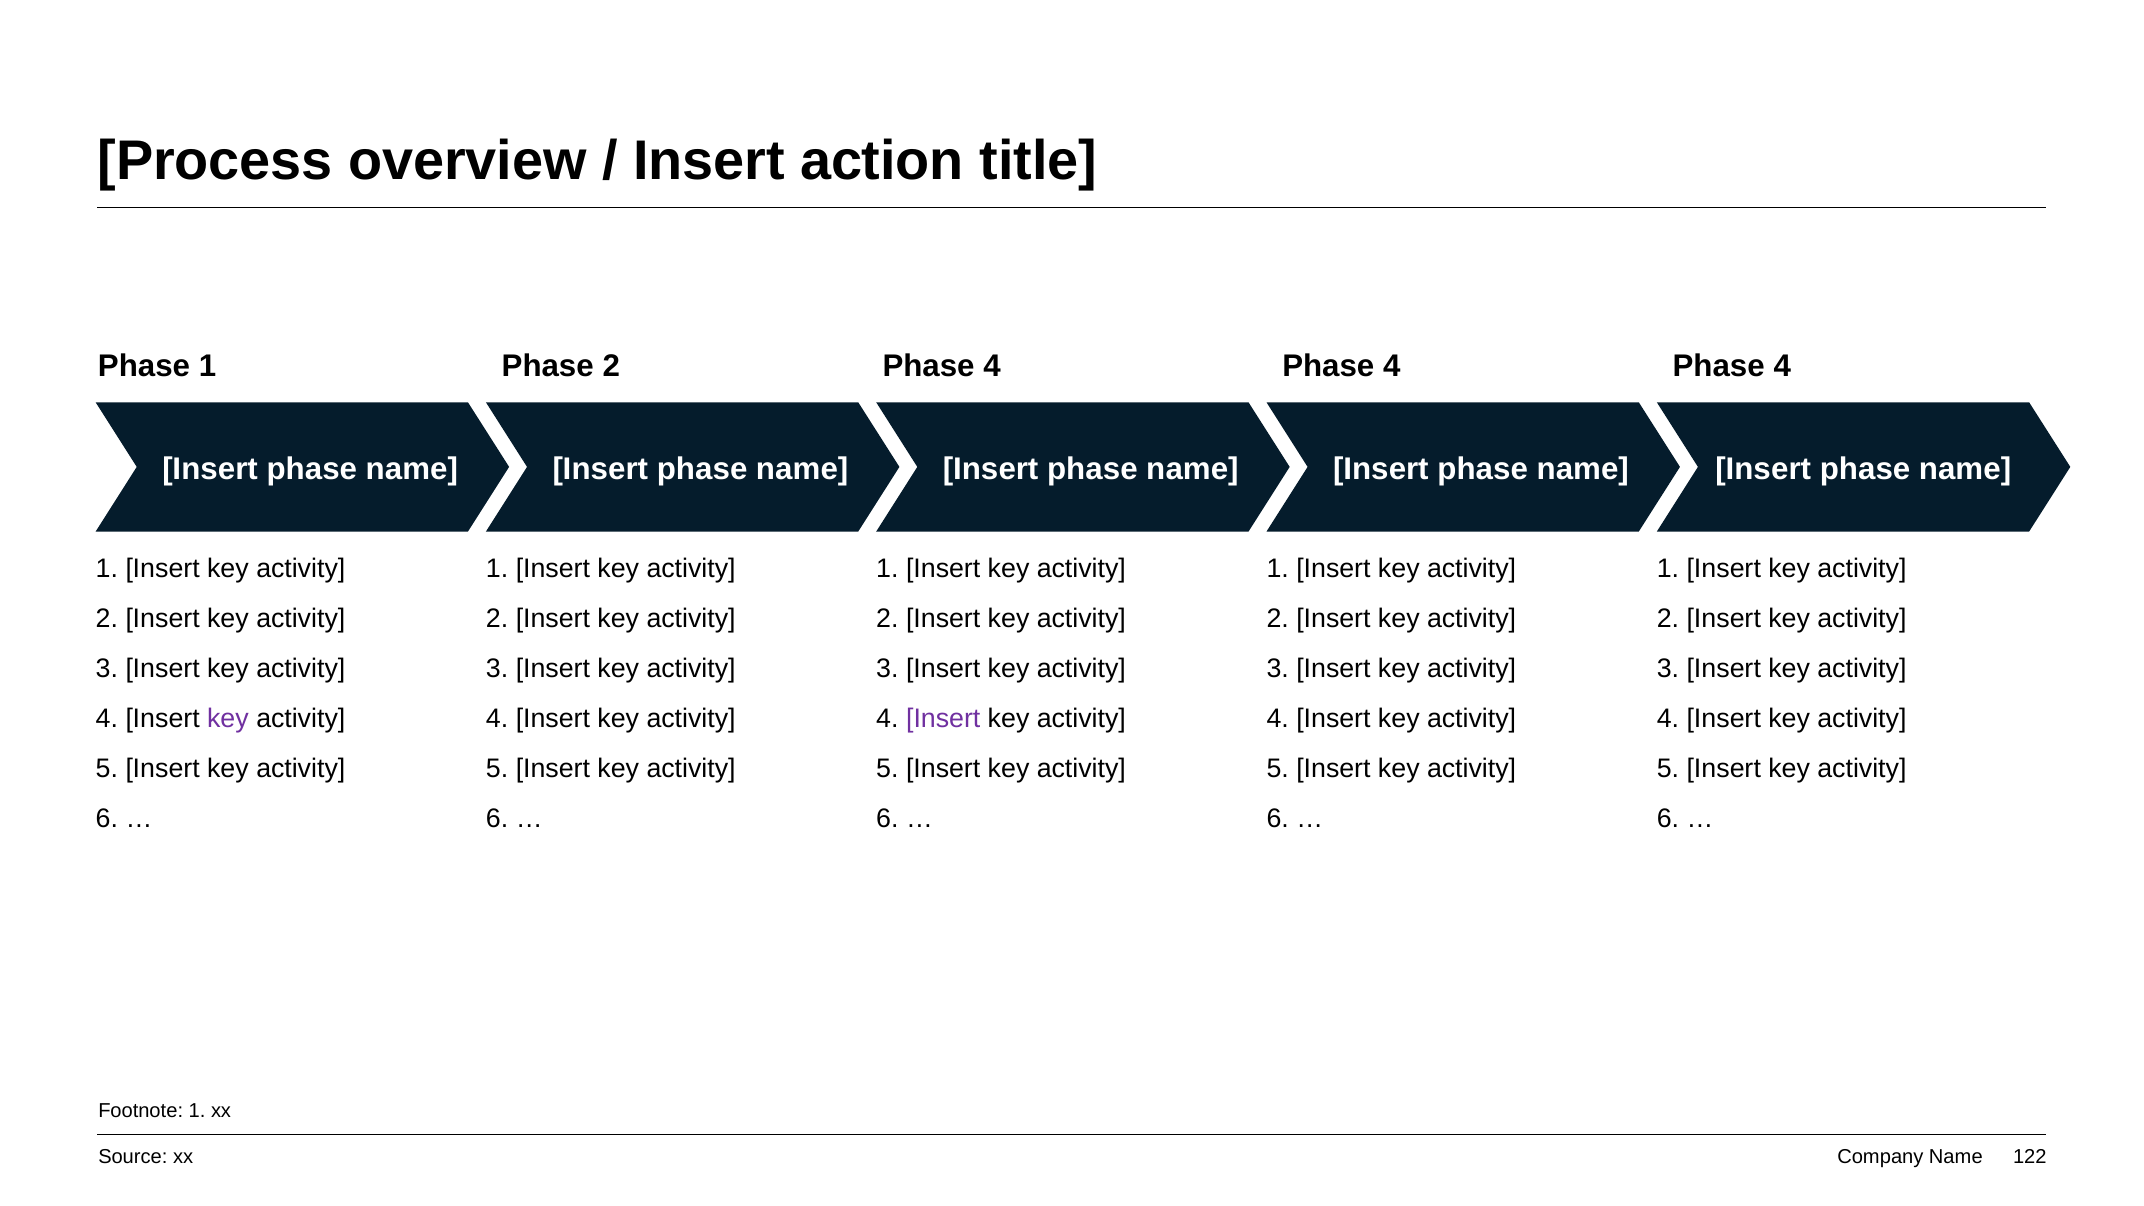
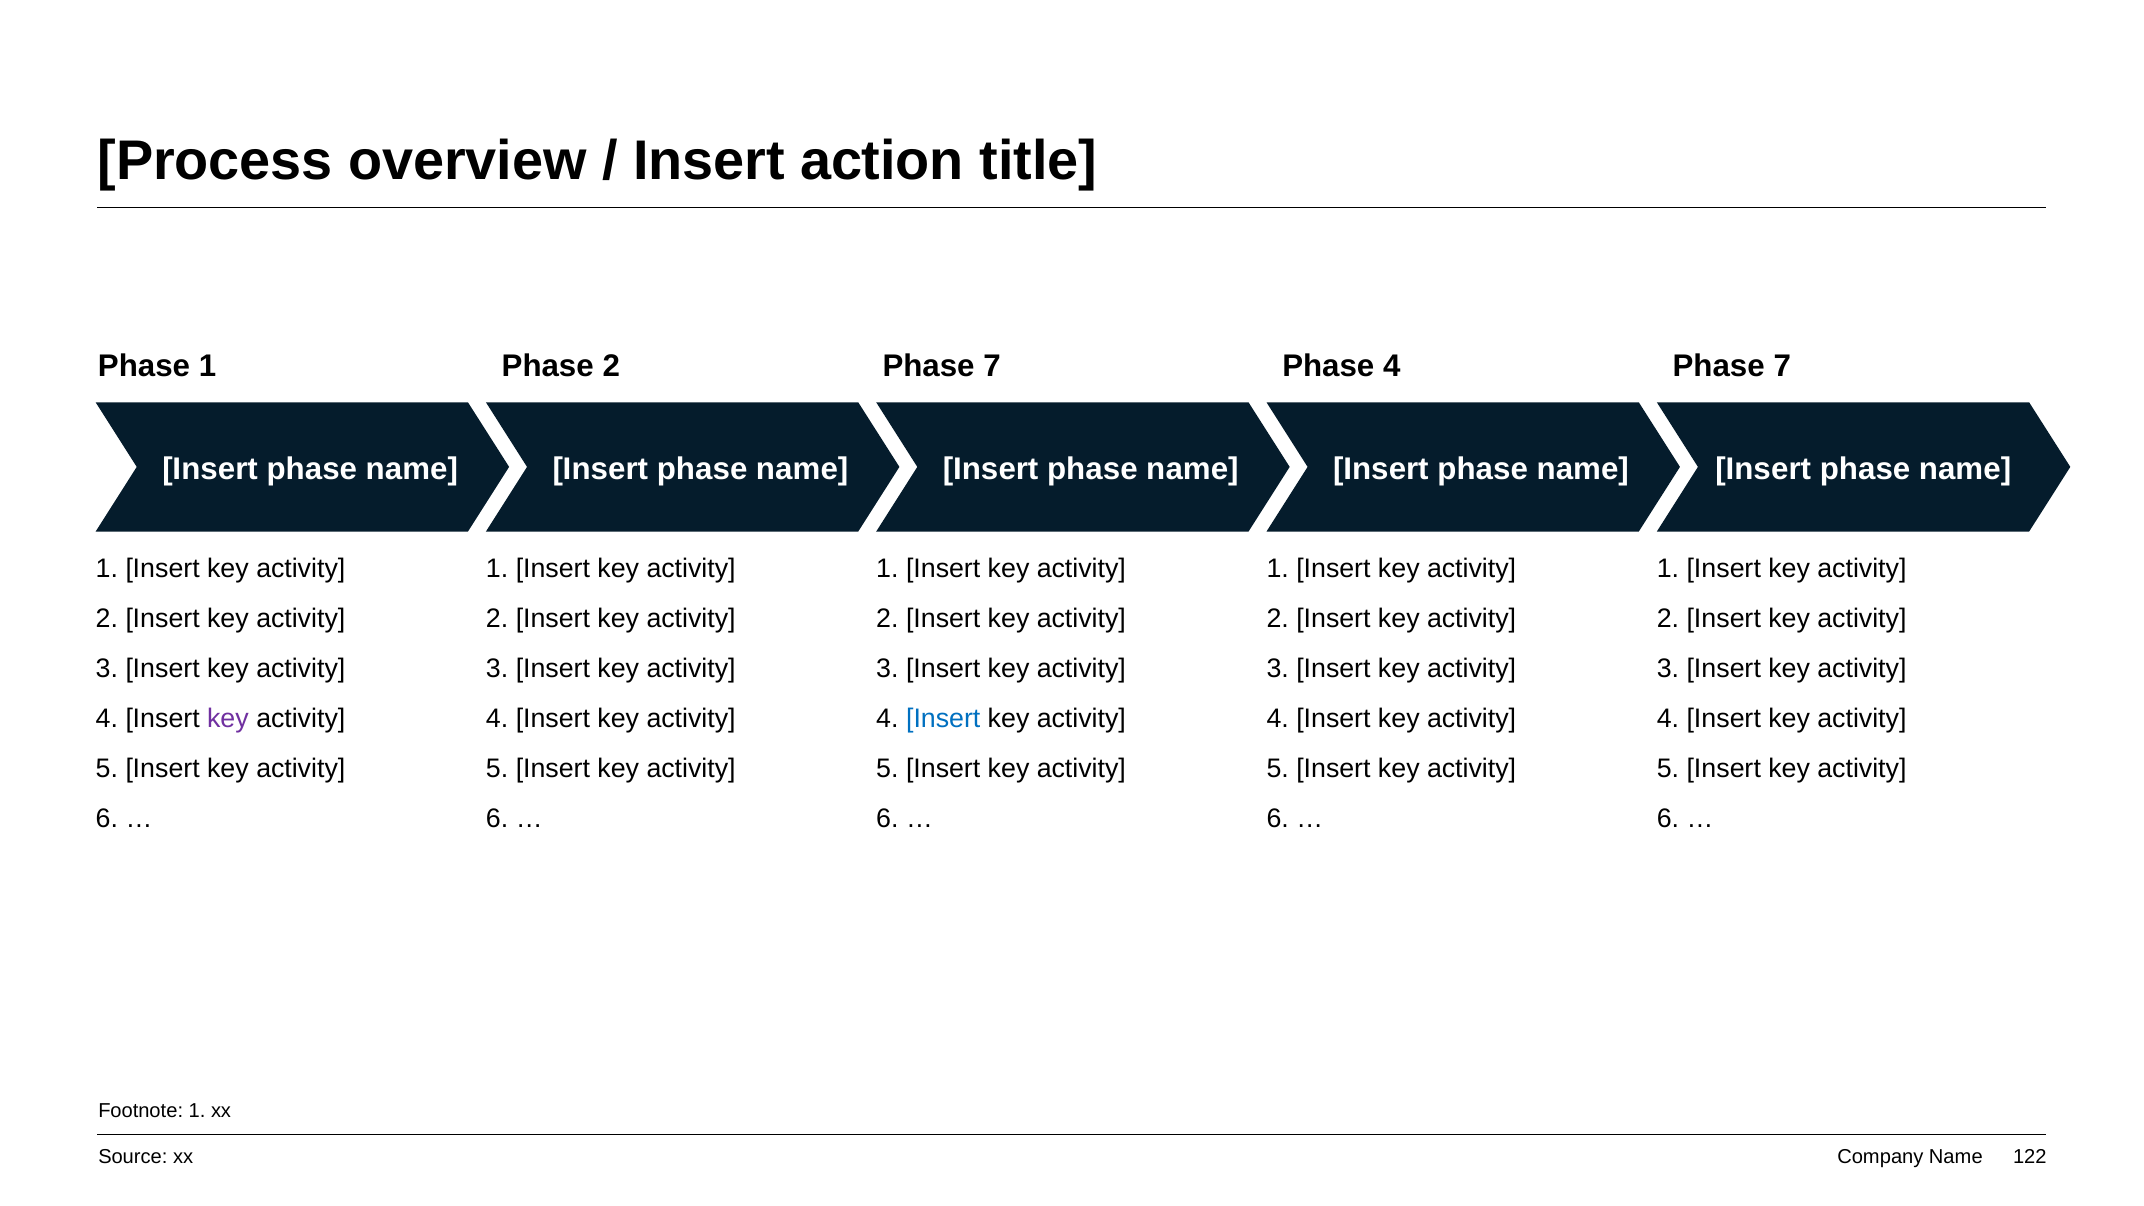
4: 4 -> 7 (992, 366)
4 Phase 4: 4 -> 7 (1782, 366)
Insert colour: purple -> blue (943, 719)
